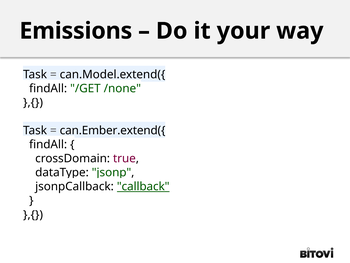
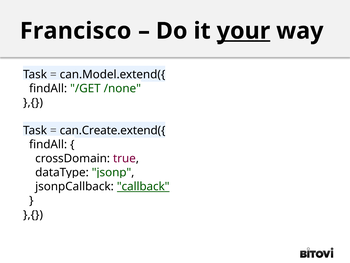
Emissions: Emissions -> Francisco (76, 31)
your underline: none -> present (243, 31)
can.Ember.extend({: can.Ember.extend({ -> can.Create.extend({ (113, 130)
